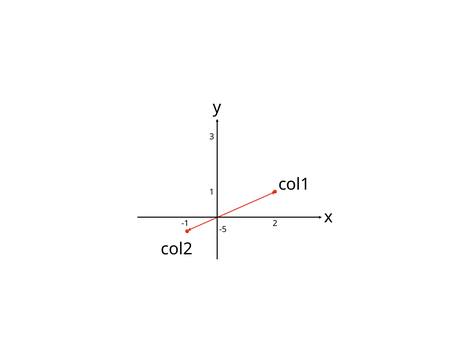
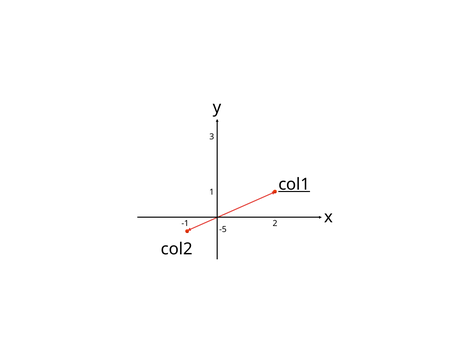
col1 underline: none -> present (294, 184)
